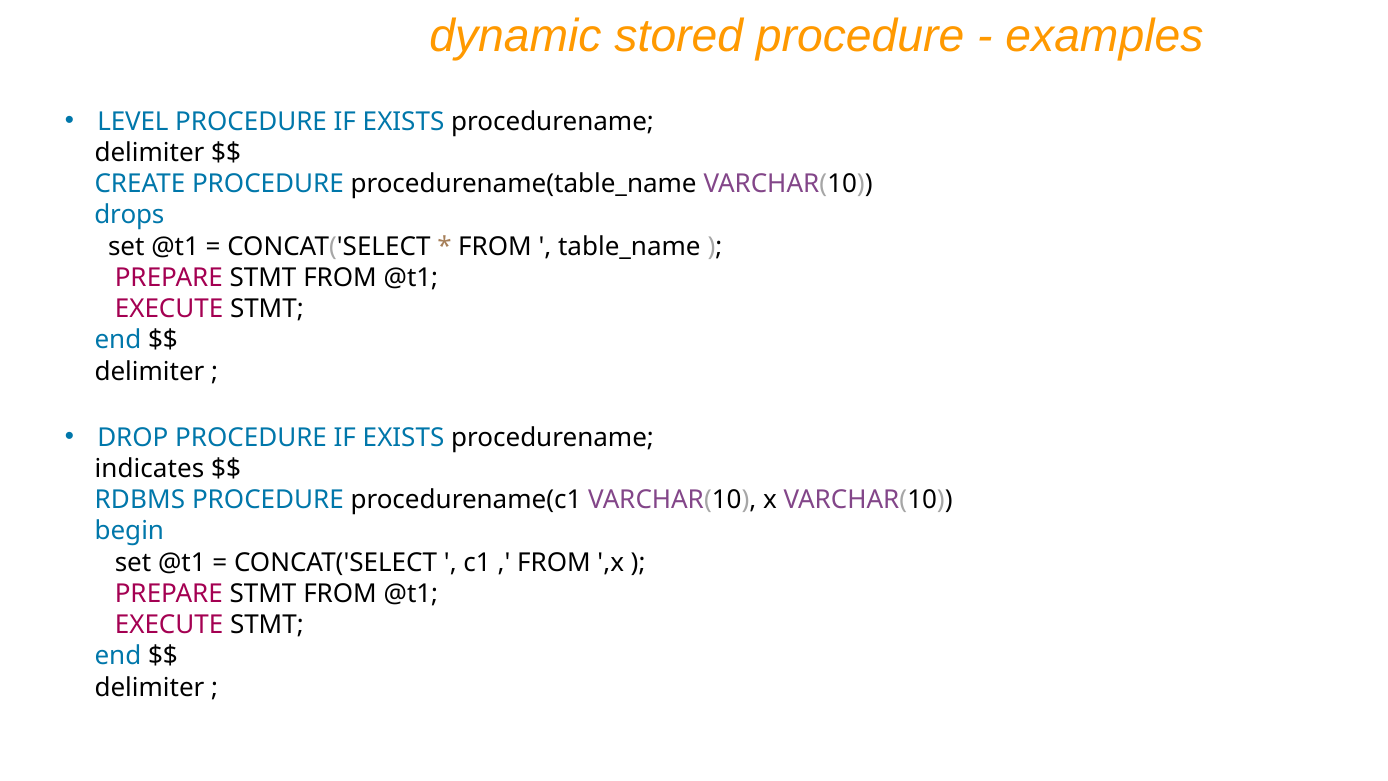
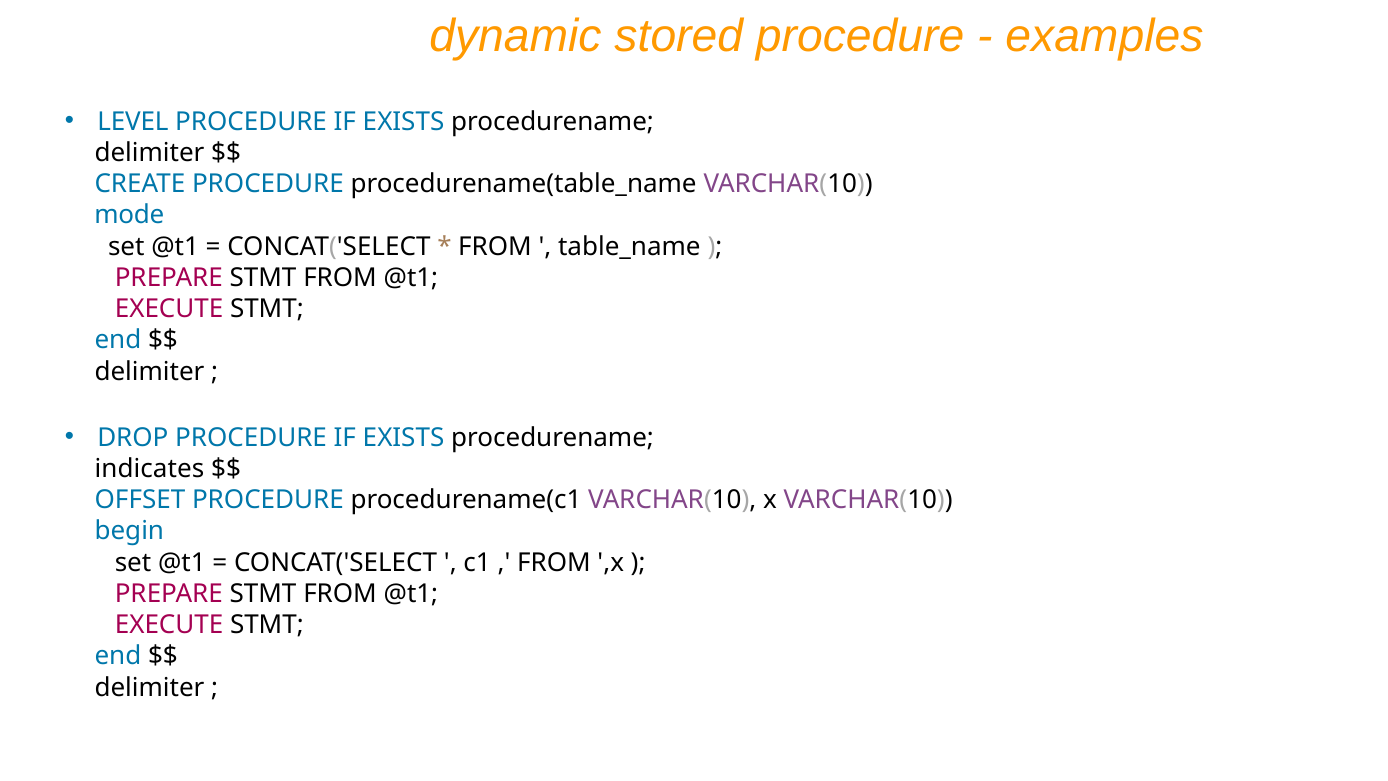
drops: drops -> mode (129, 215)
RDBMS: RDBMS -> OFFSET (140, 500)
